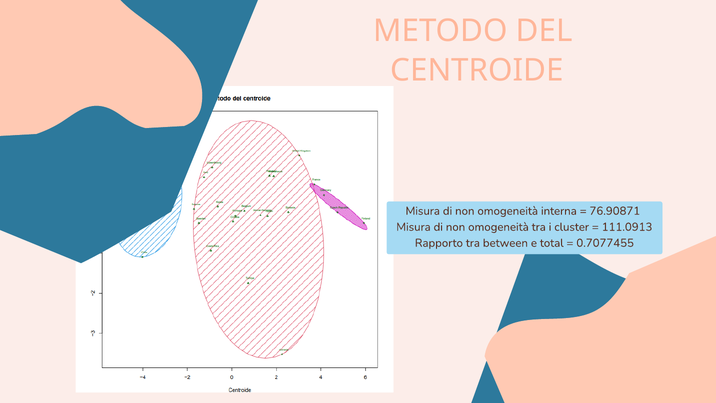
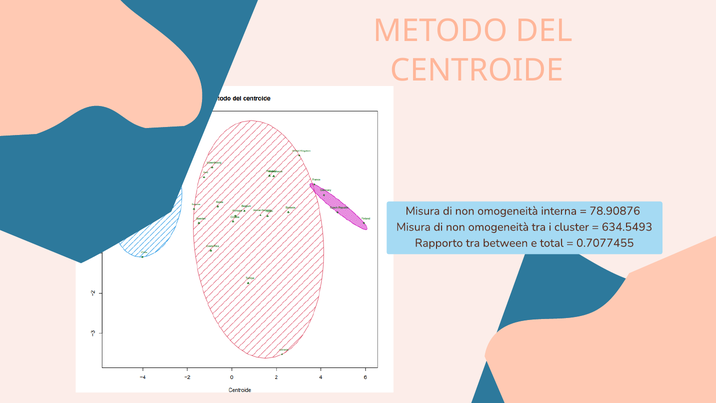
76.90871: 76.90871 -> 78.90876 (615, 211)
111.0913: 111.0913 -> 634.5493 (627, 227)
